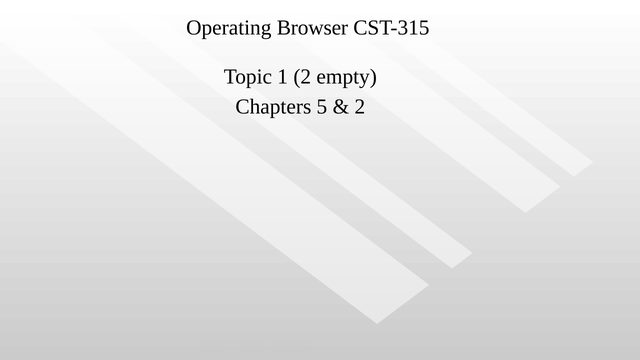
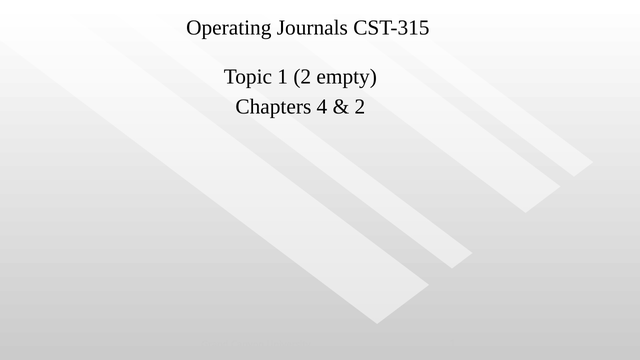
Browser: Browser -> Journals (312, 27)
5: 5 -> 4 (322, 107)
